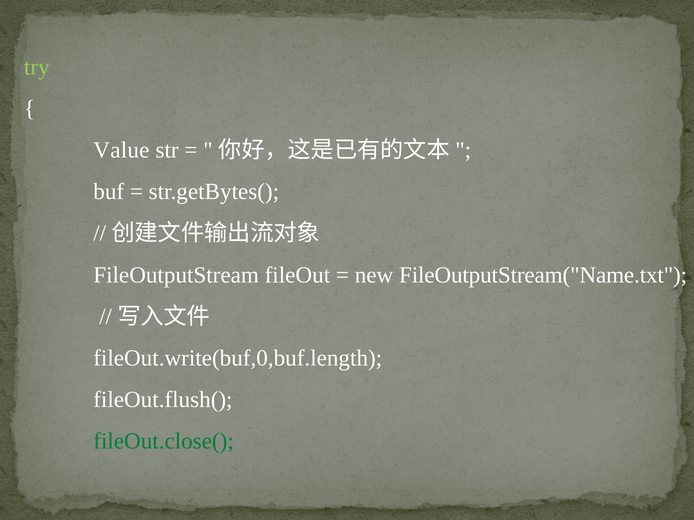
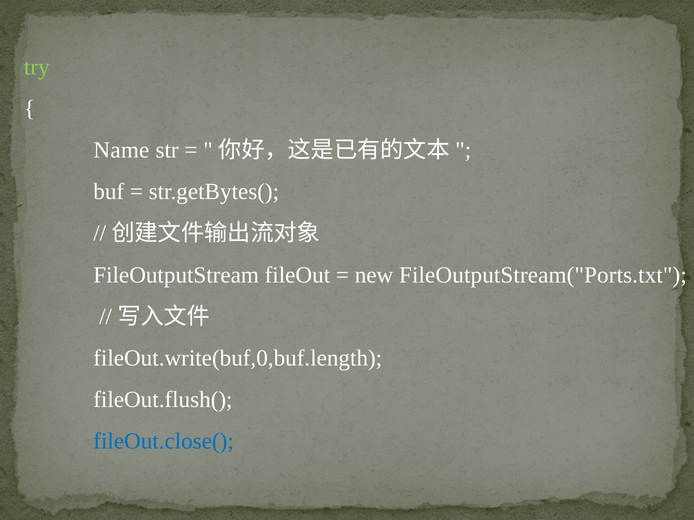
Value: Value -> Name (121, 150)
FileOutputStream("Name.txt: FileOutputStream("Name.txt -> FileOutputStream("Ports.txt (543, 275)
fileOut.close( colour: green -> blue (164, 442)
